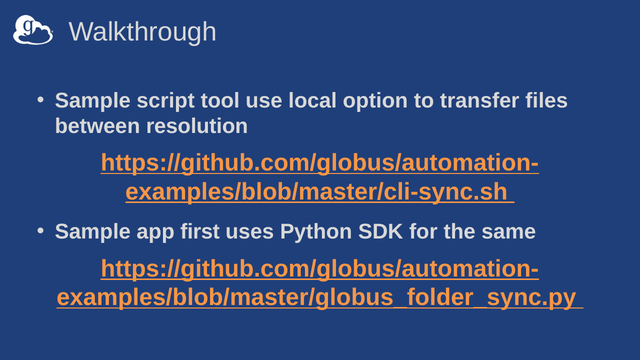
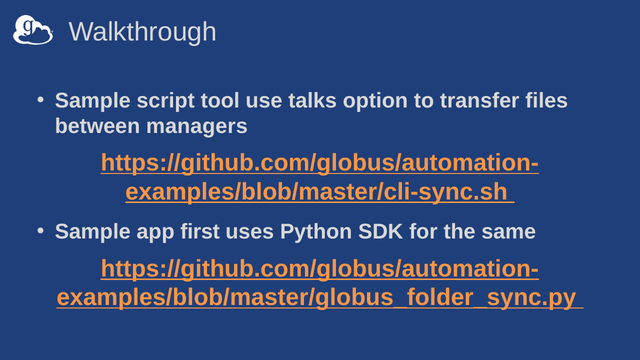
local: local -> talks (313, 101)
resolution: resolution -> managers (197, 126)
